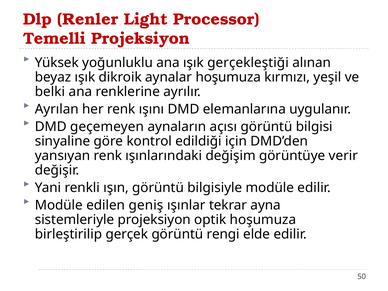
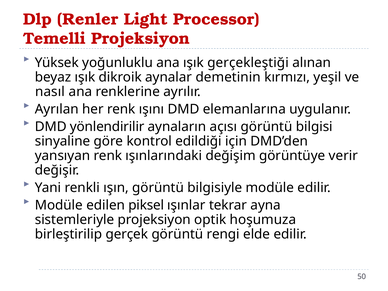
aynalar hoşumuza: hoşumuza -> demetinin (228, 77)
belki: belki -> nasıl (50, 92)
geçemeyen: geçemeyen -> yönlendirilir (107, 127)
geniş: geniş -> piksel (146, 205)
